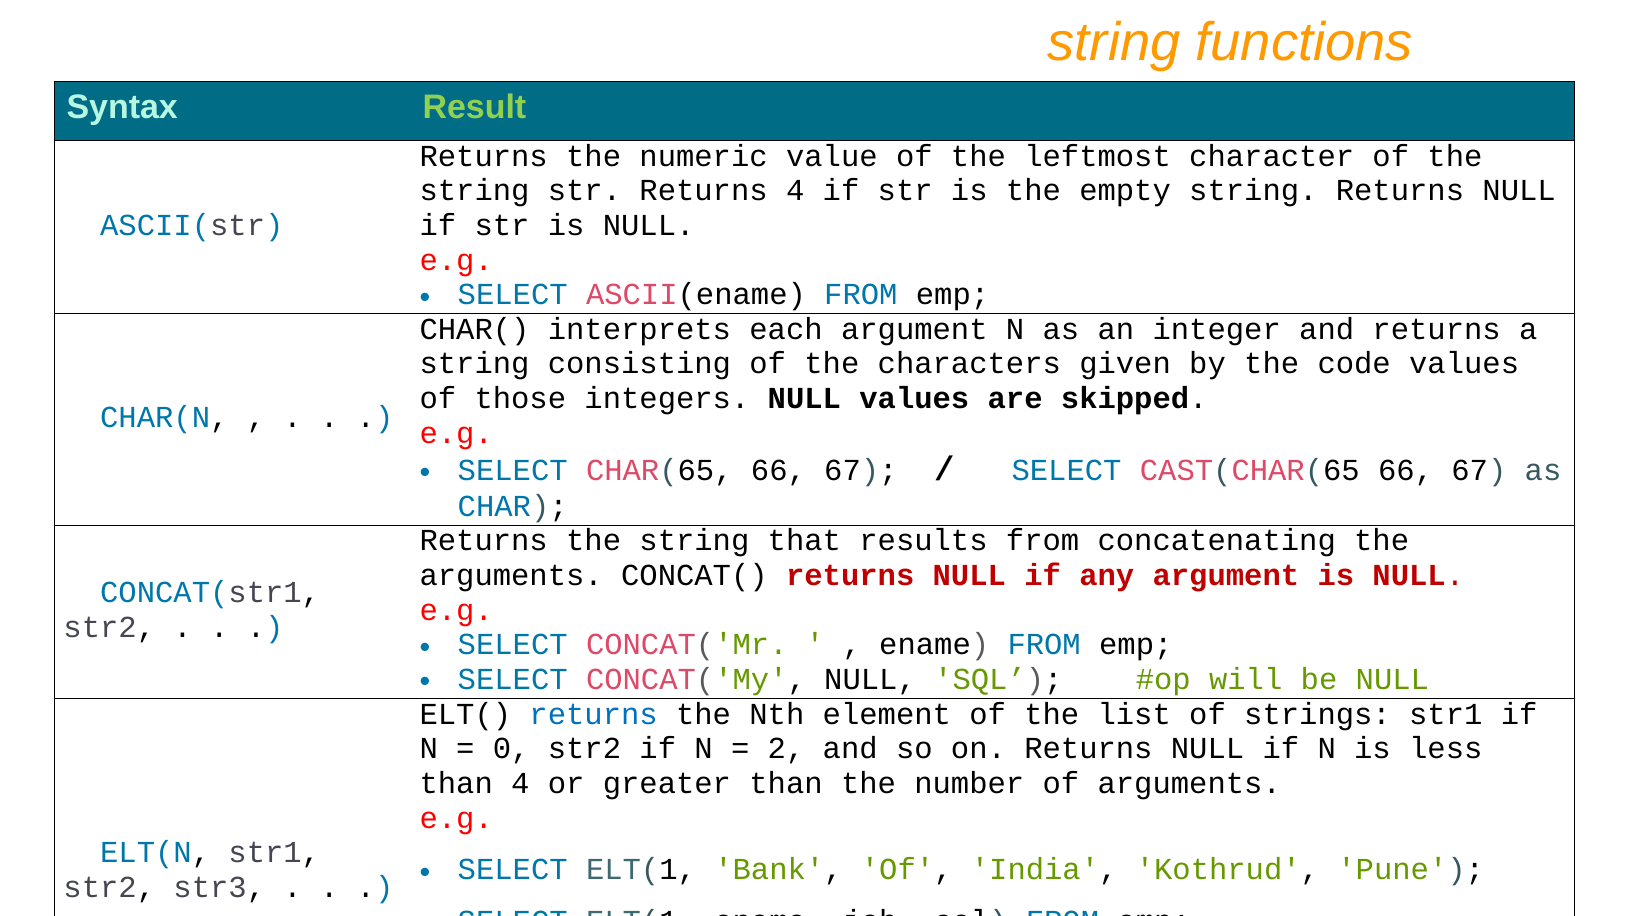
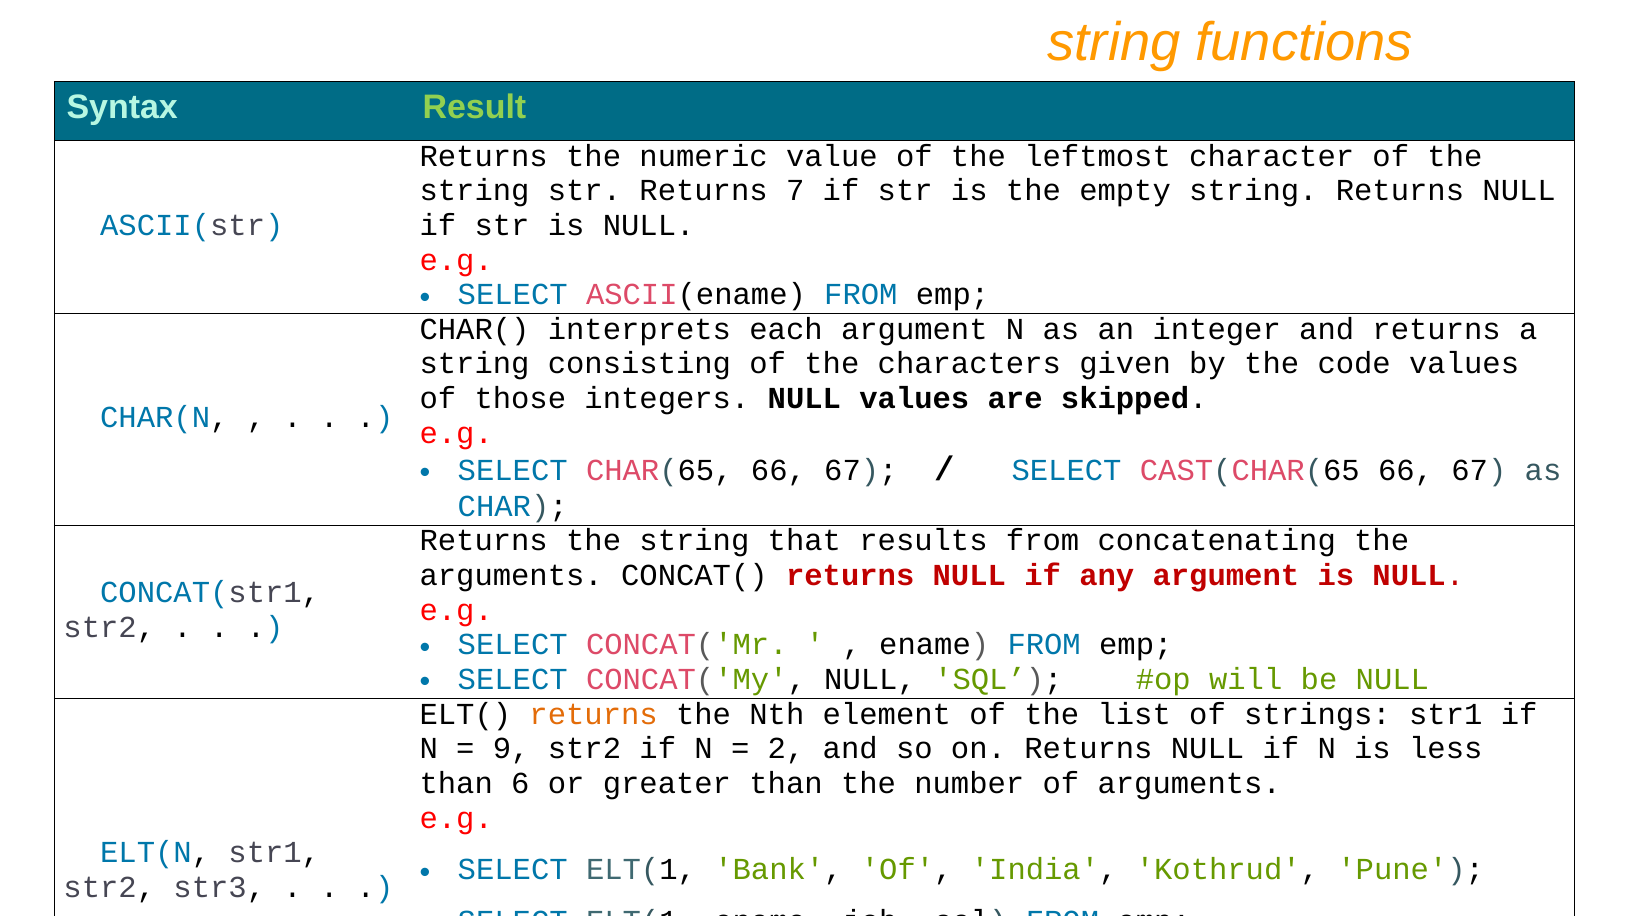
Returns 4: 4 -> 7 (795, 191)
returns colour: blue -> orange (594, 714)
0: 0 -> 9 (511, 749)
than 4: 4 -> 6 (520, 784)
